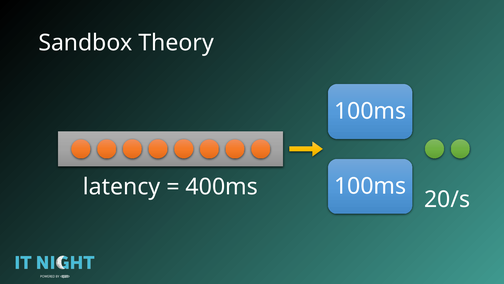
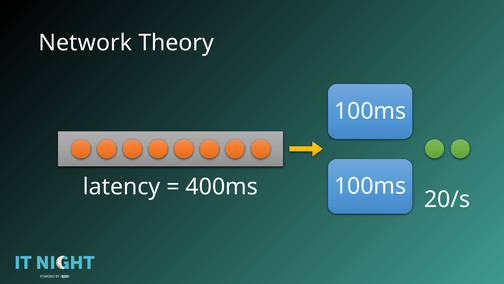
Sandbox: Sandbox -> Network (85, 43)
